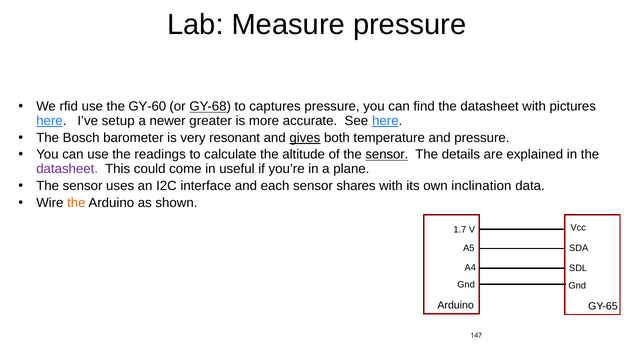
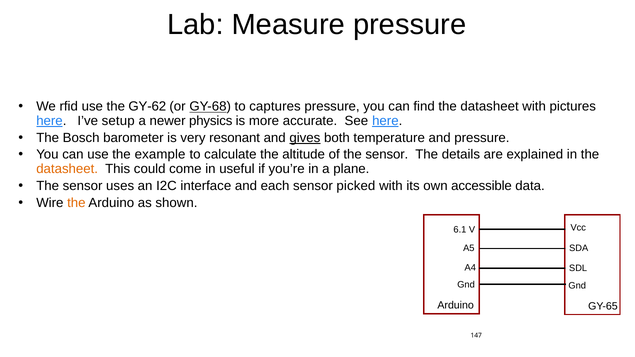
GY-60: GY-60 -> GY-62 (147, 107)
greater: greater -> physics (211, 121)
readings: readings -> example (160, 155)
sensor underline: present -> none (387, 155)
datasheet colour: purple -> orange (67, 169)
shares: shares -> picked (356, 186)
inclination: inclination -> accessible (482, 186)
1.7: 1.7 -> 6.1 (460, 230)
